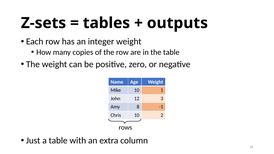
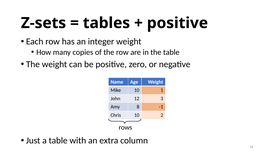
outputs: outputs -> positive (177, 23)
